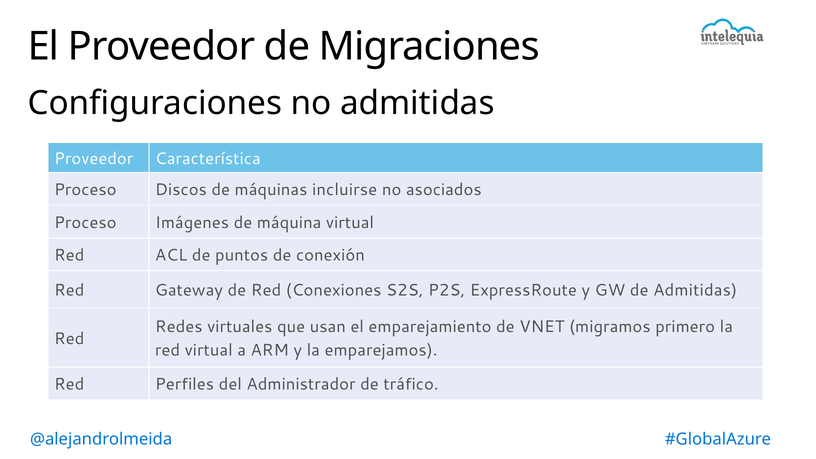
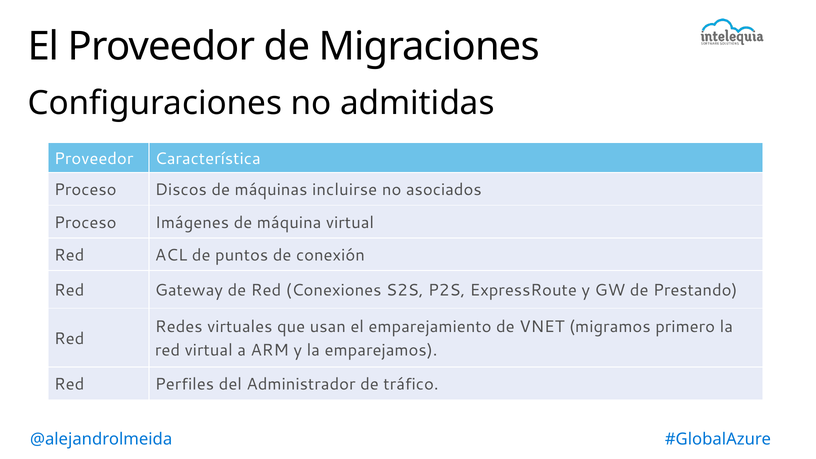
de Admitidas: Admitidas -> Prestando (695, 290)
